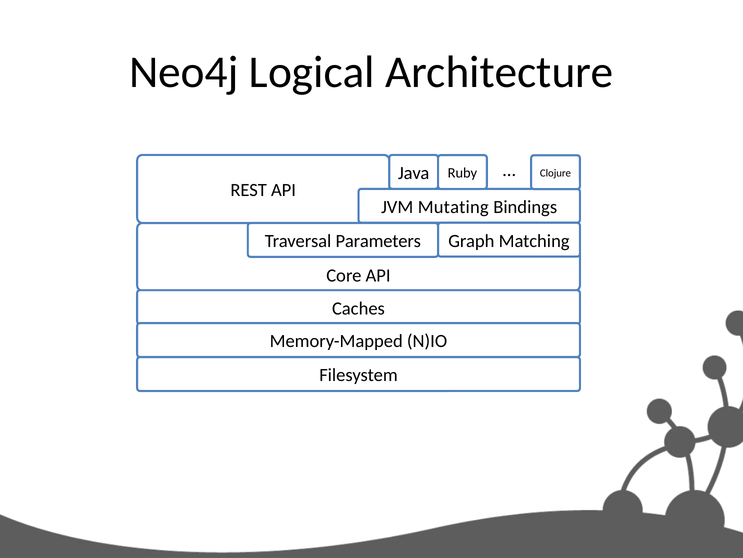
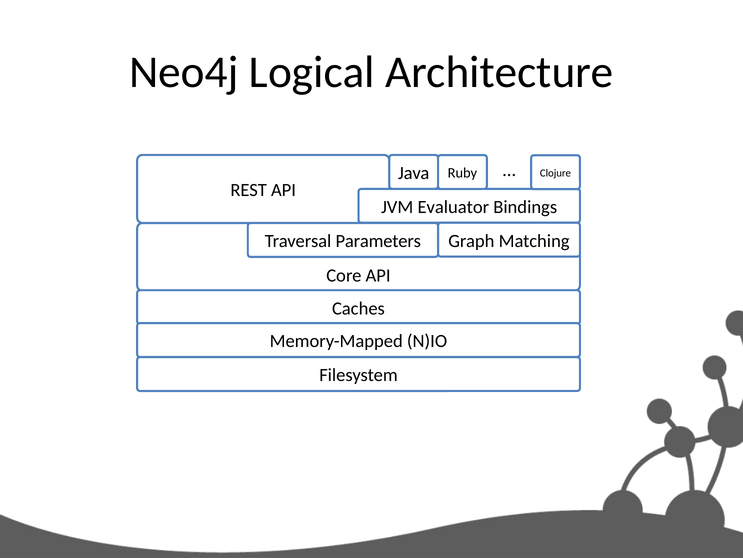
Mutating: Mutating -> Evaluator (453, 207)
